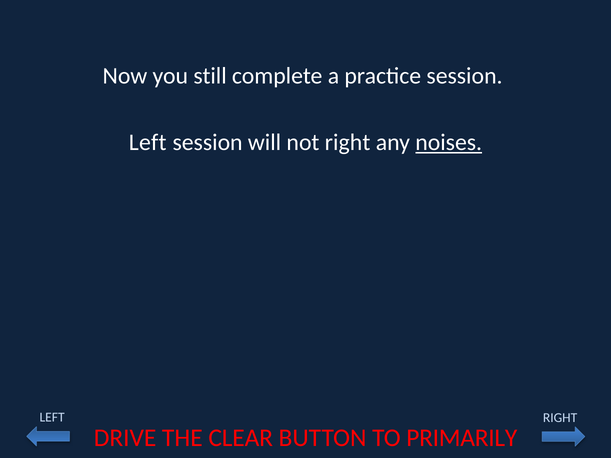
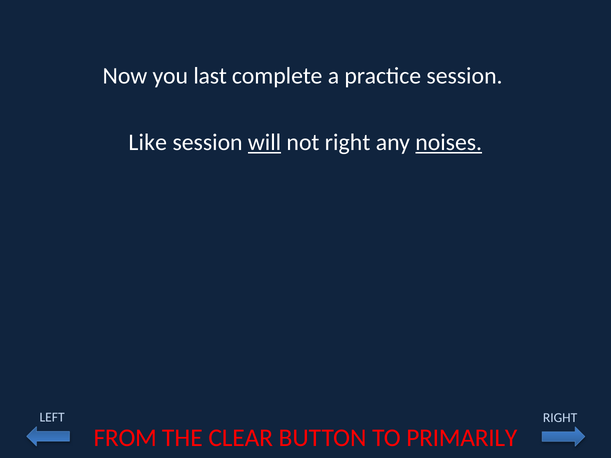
still: still -> last (210, 76)
Left: Left -> Like (148, 143)
will underline: none -> present (265, 143)
DRIVE: DRIVE -> FROM (125, 438)
